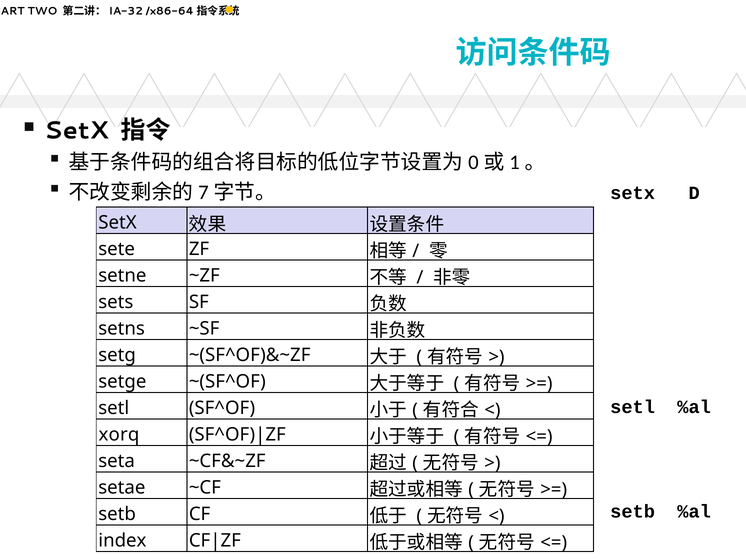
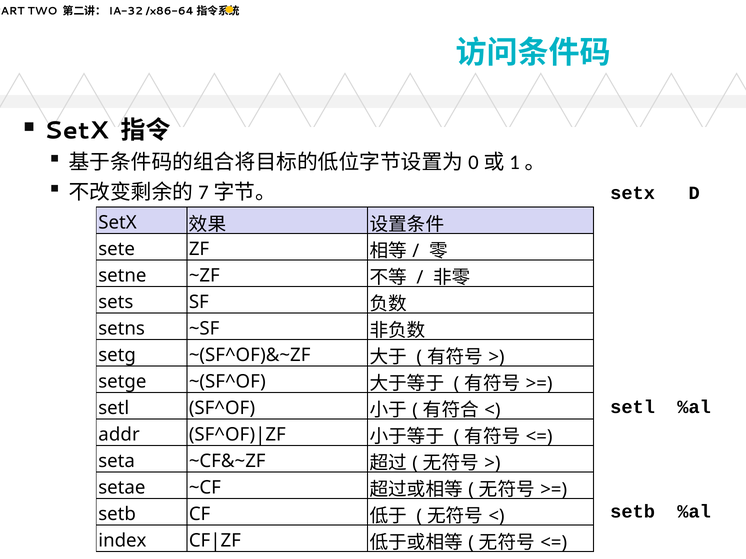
xorq: xorq -> addr (119, 435)
